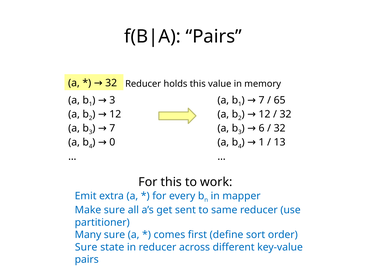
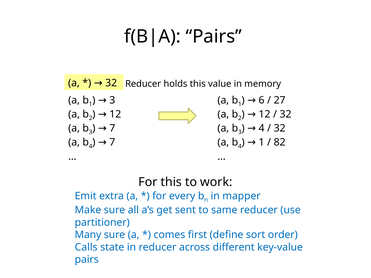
7: 7 -> 6 (262, 100)
65: 65 -> 27 (280, 100)
6: 6 -> 4 (262, 128)
0: 0 -> 7 (112, 142)
13: 13 -> 82 (280, 142)
Sure: Sure -> Calls (86, 247)
